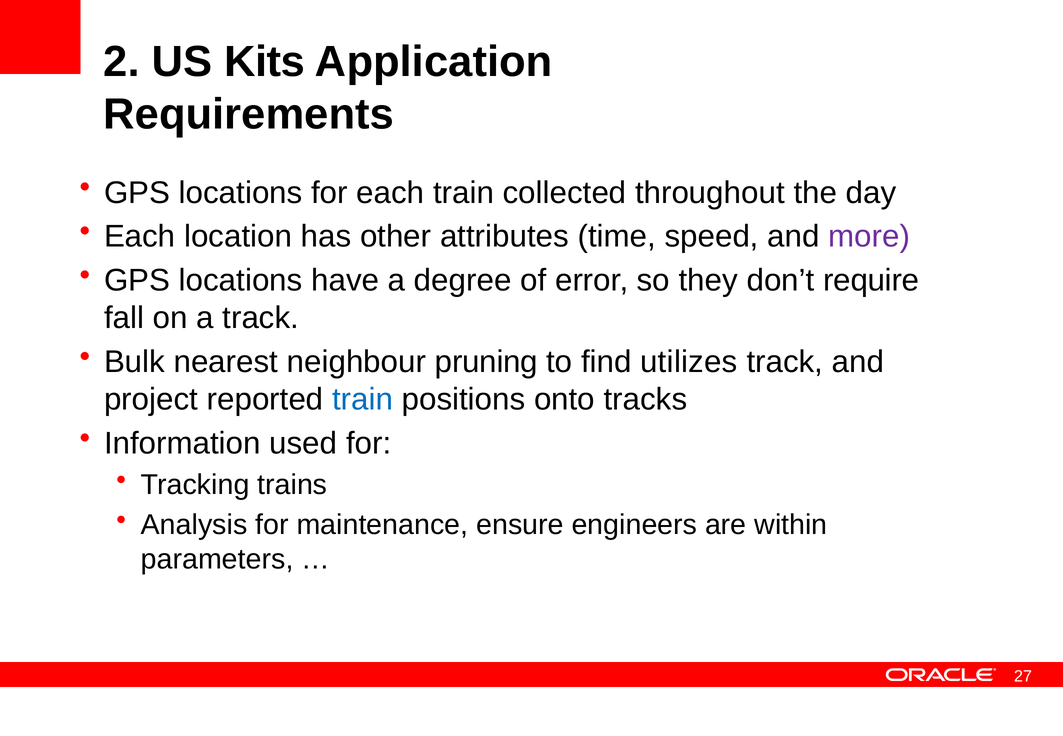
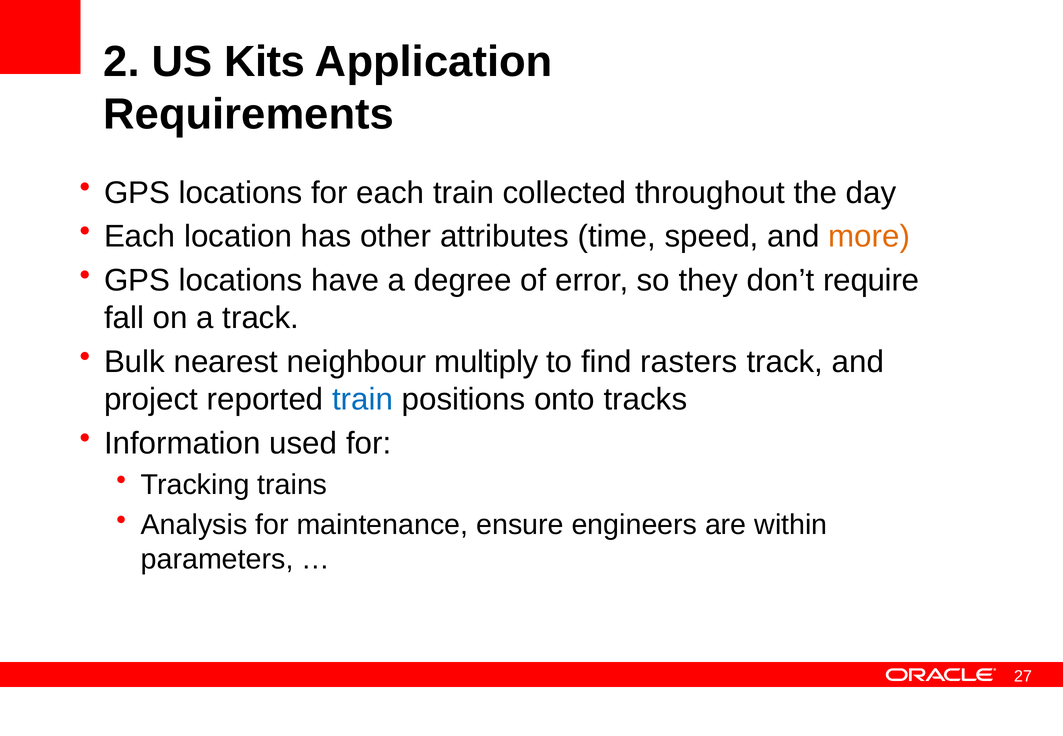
more colour: purple -> orange (869, 237)
pruning: pruning -> multiply (486, 362)
utilizes: utilizes -> rasters (689, 362)
